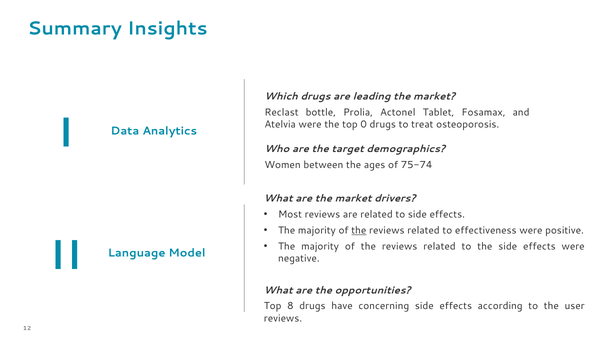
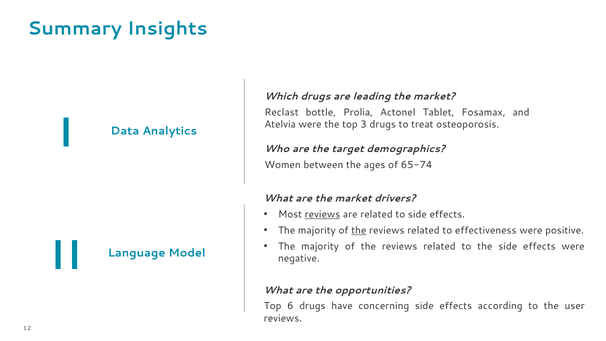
0: 0 -> 3 (364, 125)
75-74: 75-74 -> 65-74 (417, 165)
reviews underline: none -> present (322, 214)
8: 8 -> 6 (290, 306)
